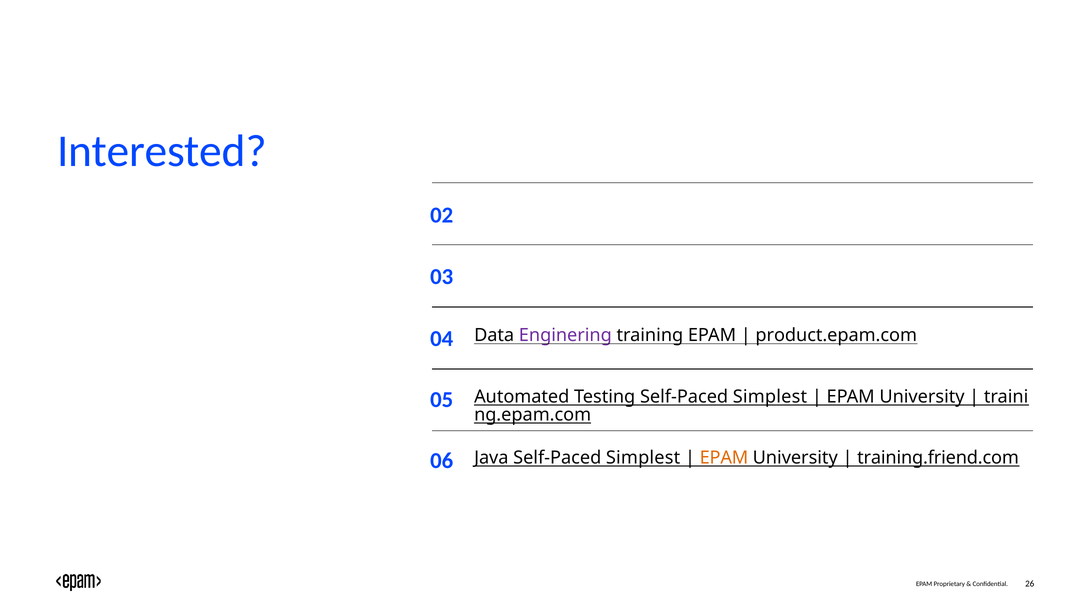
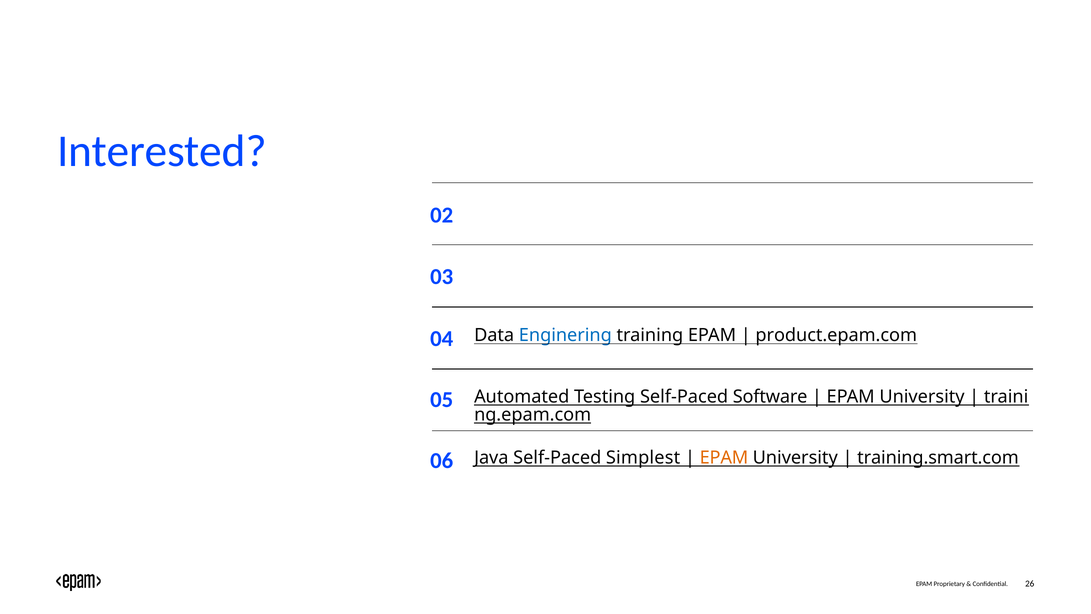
Enginering colour: purple -> blue (565, 335)
Testing Self-Paced Simplest: Simplest -> Software (770, 396)
training.friend.com: training.friend.com -> training.smart.com (938, 458)
